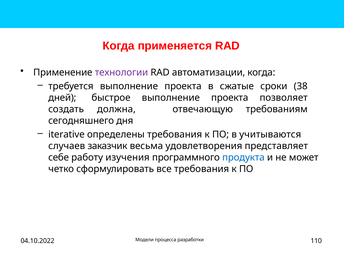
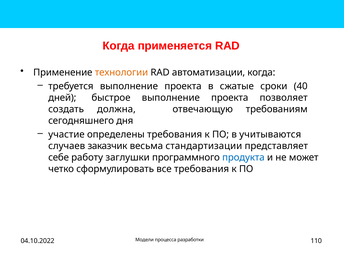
технологии colour: purple -> orange (121, 73)
38: 38 -> 40 (301, 86)
iterative: iterative -> участие (66, 134)
удовлетворения: удовлетворения -> стандартизации (204, 146)
изучения: изучения -> заглушки (128, 157)
